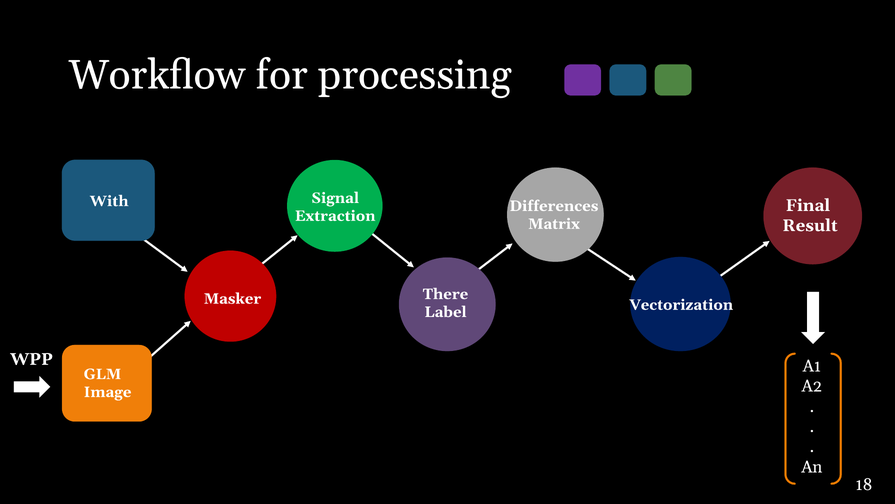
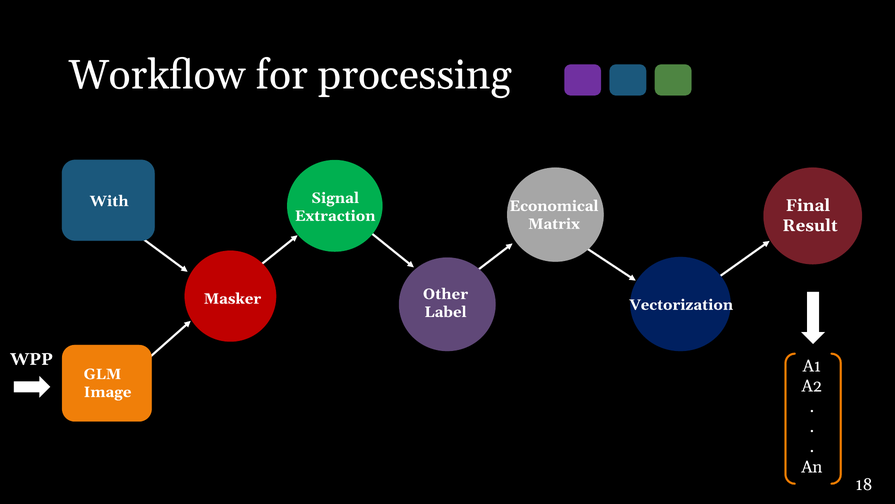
Differences: Differences -> Economical (554, 206)
There: There -> Other (445, 294)
